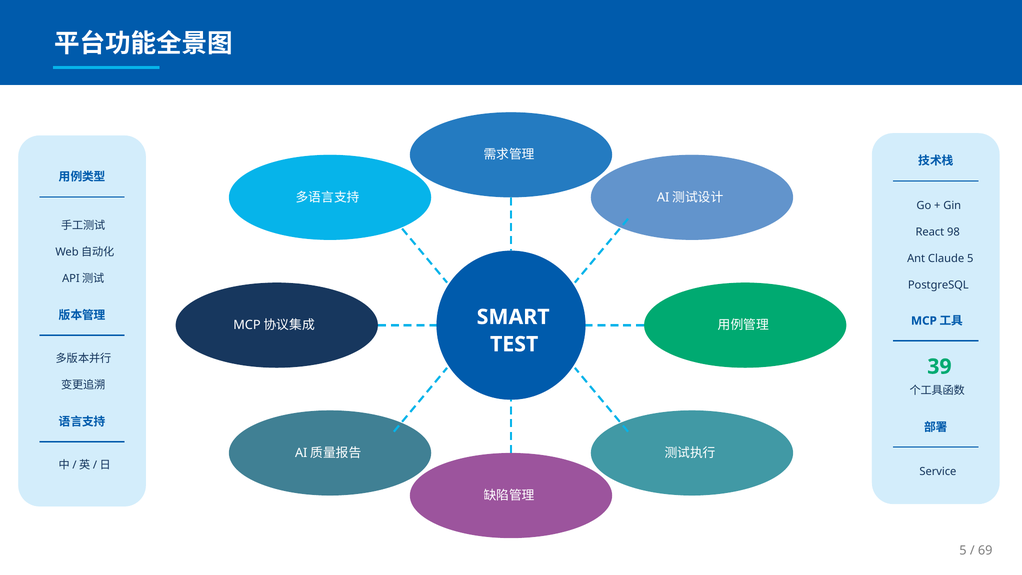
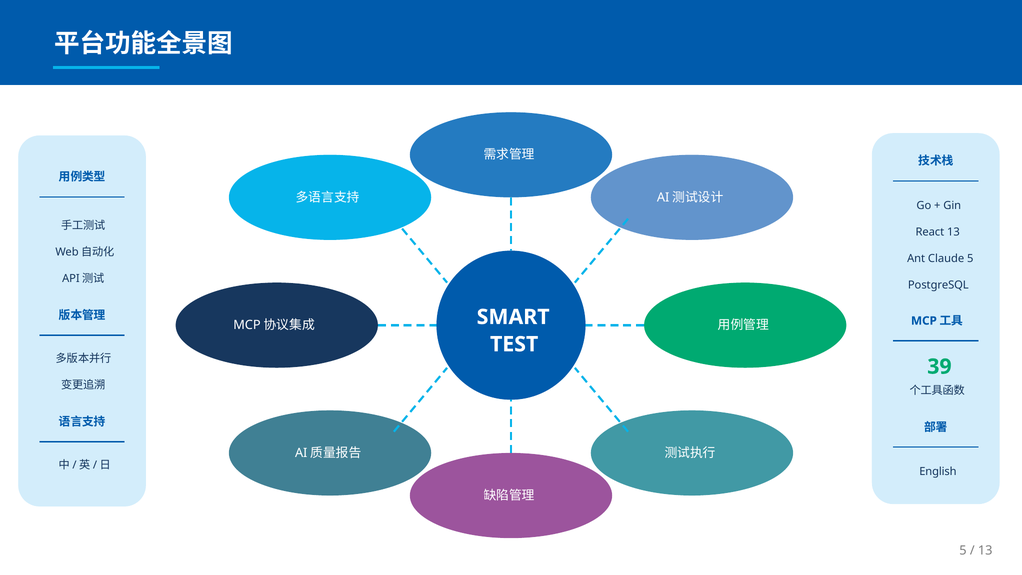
React 98: 98 -> 13 (953, 232)
Service: Service -> English (938, 472)
69: 69 -> 13 (985, 550)
